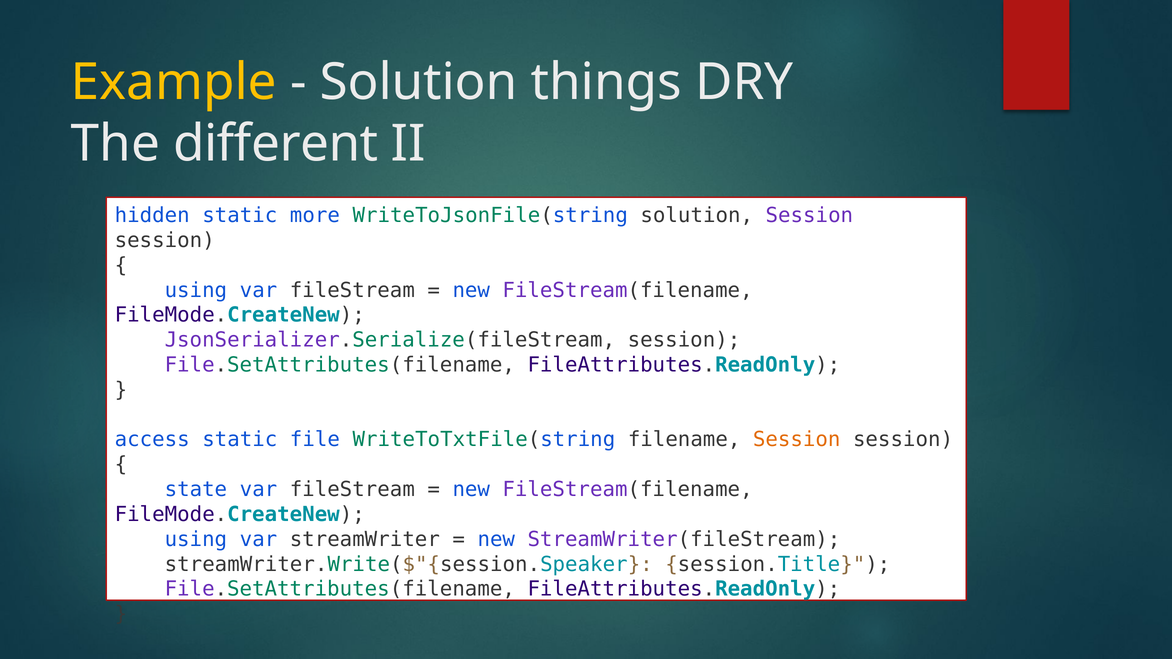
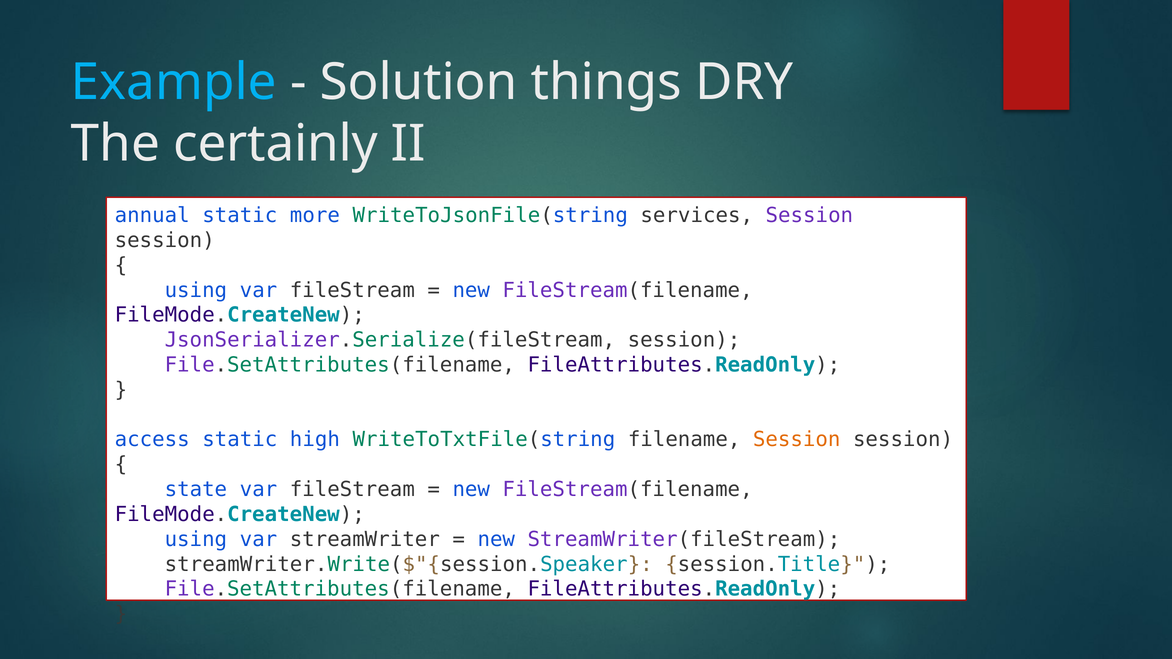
Example colour: yellow -> light blue (174, 82)
different: different -> certainly (276, 144)
hidden: hidden -> annual (152, 216)
WriteToJsonFile(string solution: solution -> services (697, 216)
file: file -> high (315, 440)
